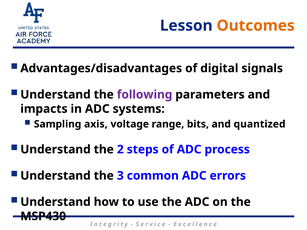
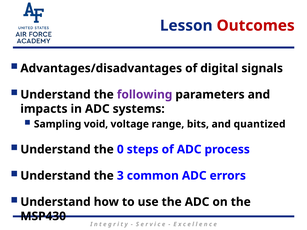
Outcomes colour: orange -> red (256, 26)
axis: axis -> void (96, 124)
2: 2 -> 0 (120, 150)
